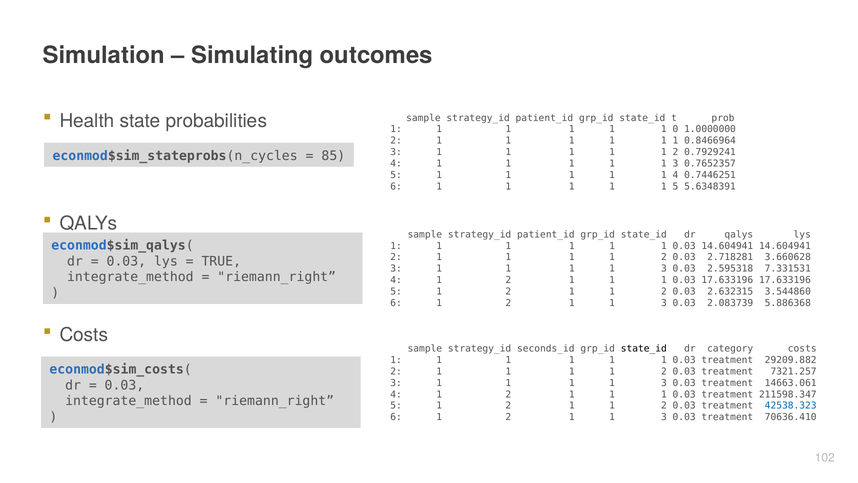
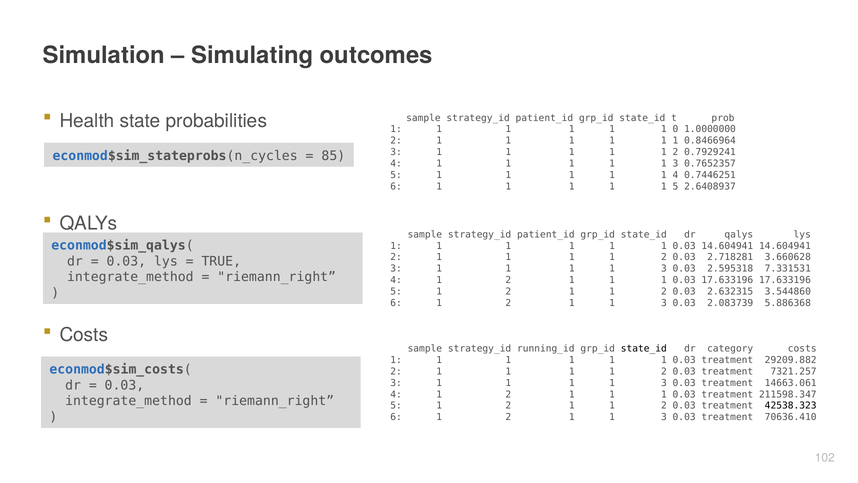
5.6348391: 5.6348391 -> 2.6408937 (710, 186)
seconds_id: seconds_id -> running_id (546, 348)
42538.323 colour: blue -> black (791, 406)
